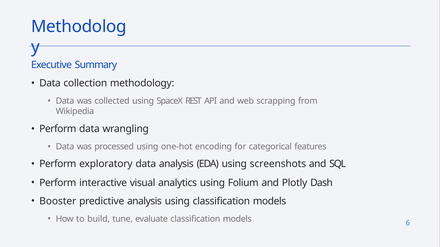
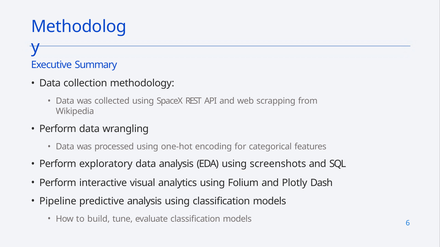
Booster: Booster -> Pipeline (58, 201)
